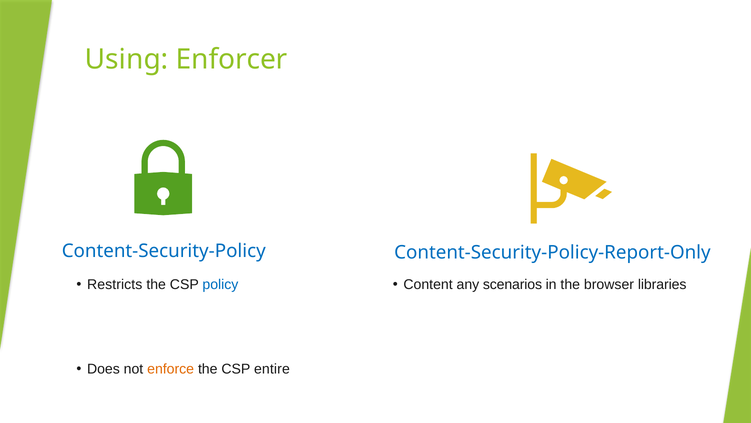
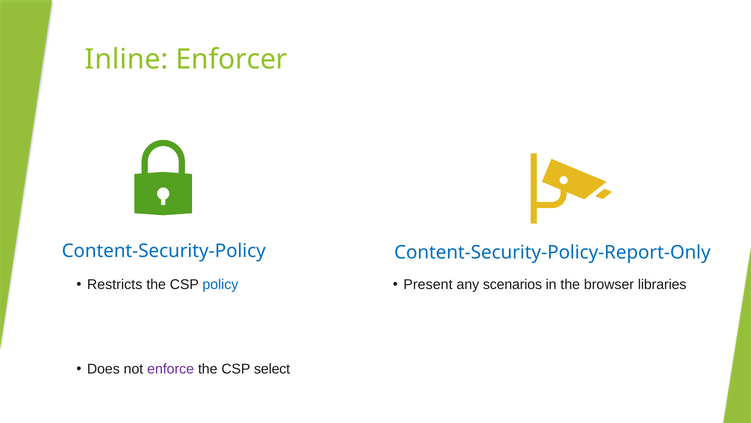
Using: Using -> Inline (127, 59)
Content: Content -> Present (428, 284)
enforce colour: orange -> purple (171, 369)
entire: entire -> select (272, 369)
